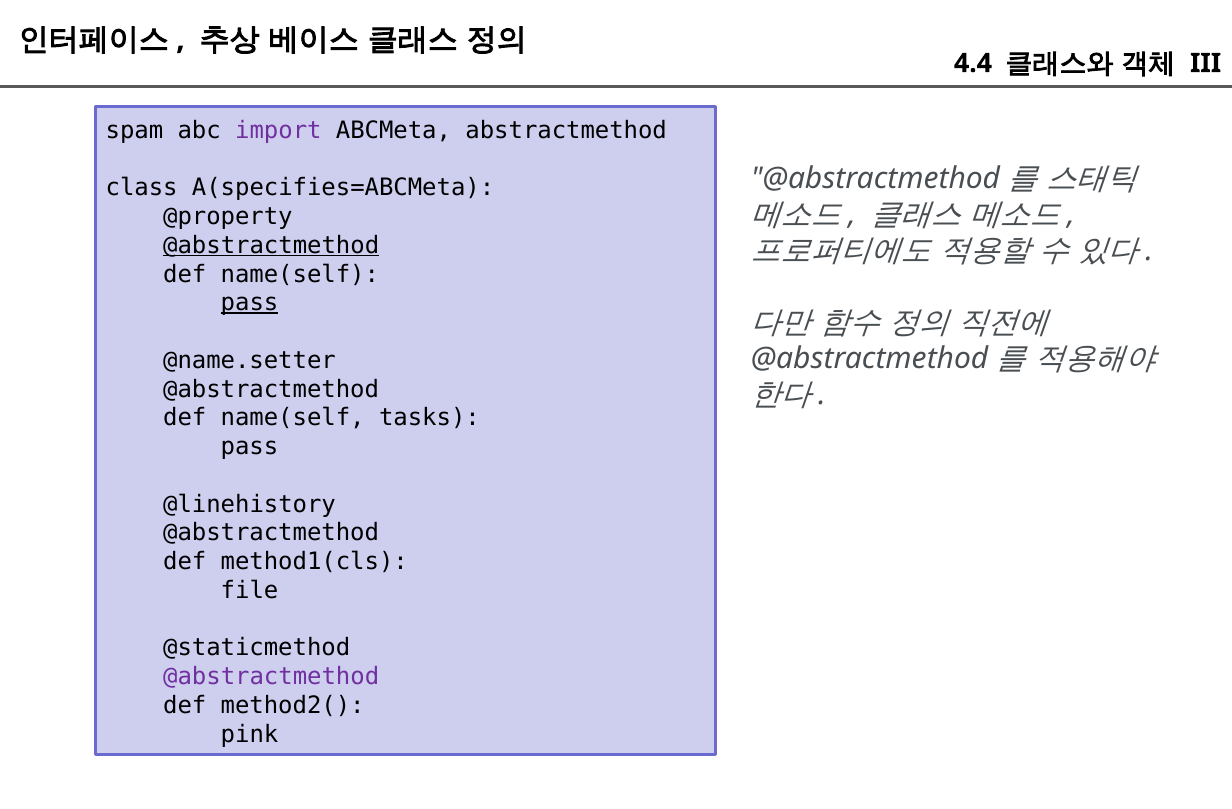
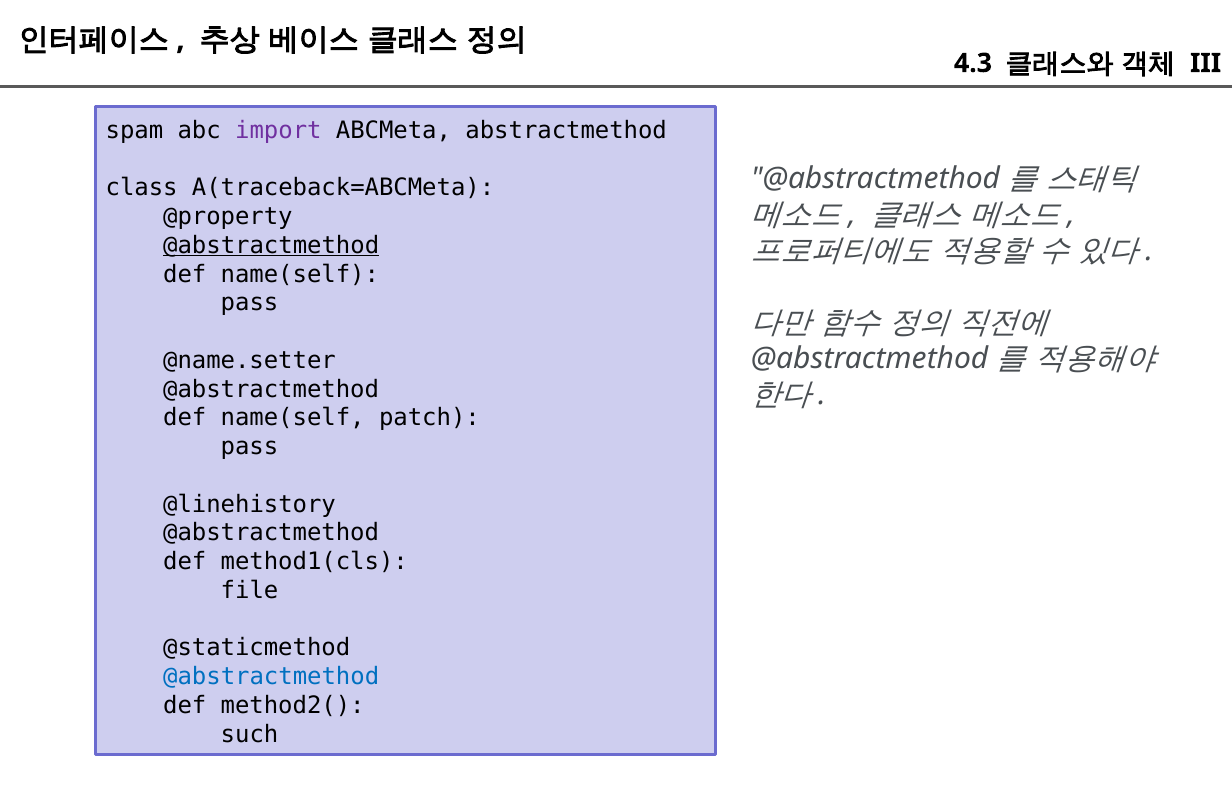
4.4: 4.4 -> 4.3 (973, 63)
A(specifies=ABCMeta: A(specifies=ABCMeta -> A(traceback=ABCMeta (343, 188)
pass underline: present -> none (250, 303)
tasks: tasks -> patch (429, 418)
@abstractmethod colour: purple -> blue (271, 677)
pink: pink -> such (250, 734)
